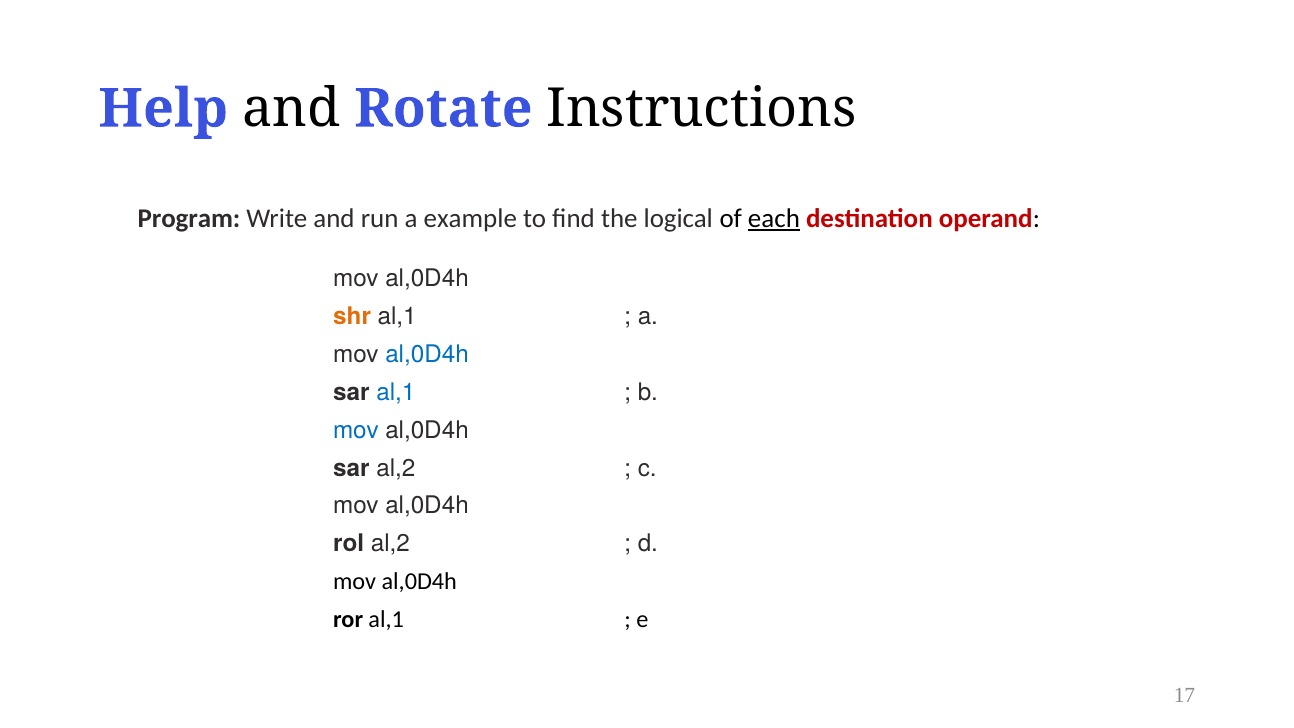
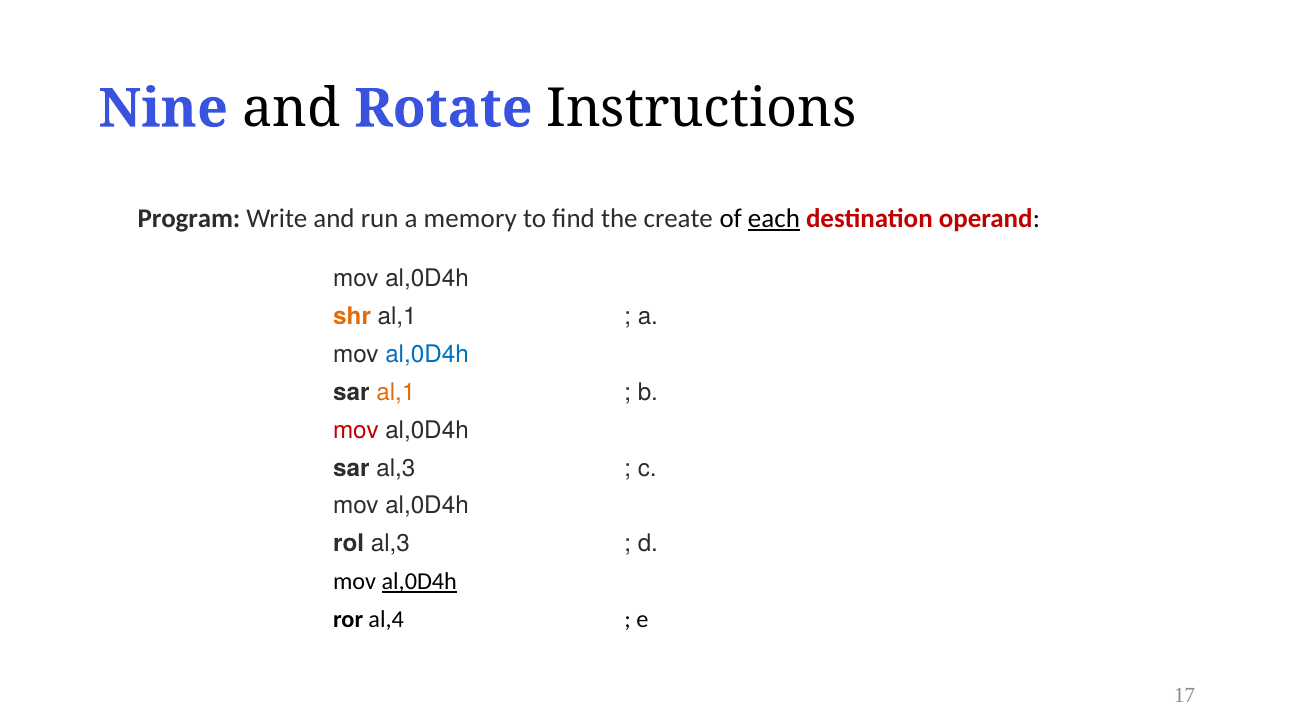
Help: Help -> Nine (163, 109)
example: example -> memory (470, 218)
logical: logical -> create (678, 218)
al,1 colour: blue -> orange (396, 392)
mov colour: blue -> red (356, 430)
sar al,2: al,2 -> al,3 (396, 468)
rol al,2: al,2 -> al,3 (390, 544)
al,0D4h underline: none -> present (419, 582)
ror al,1: al,1 -> al,4 (386, 619)
